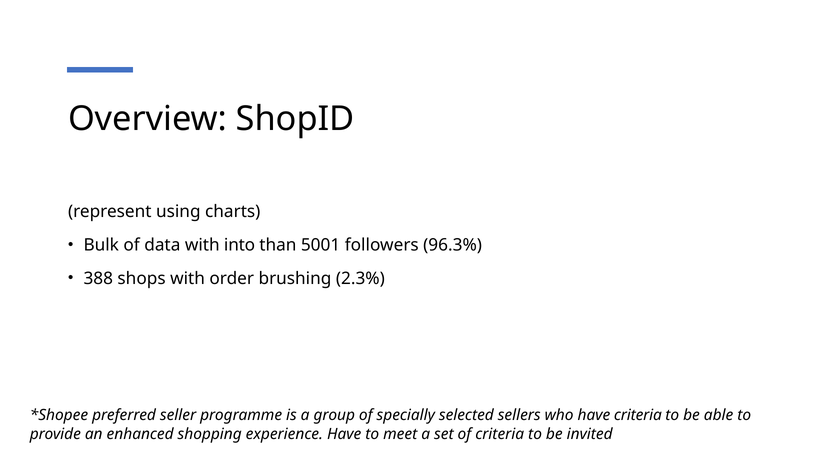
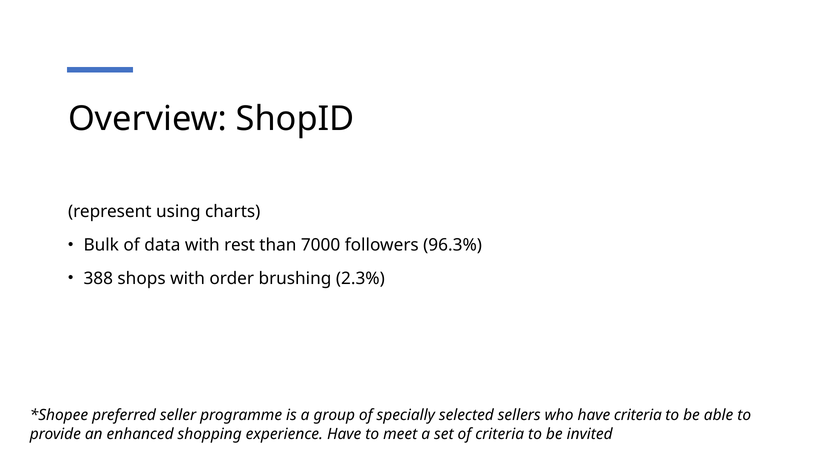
into: into -> rest (240, 245)
5001: 5001 -> 7000 (321, 245)
